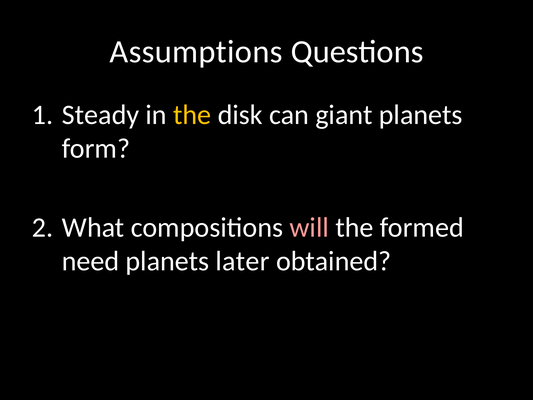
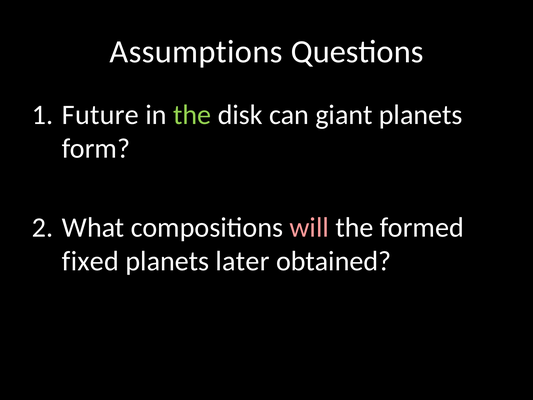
Steady: Steady -> Future (100, 115)
the colour: yellow -> light green (192, 115)
need: need -> fixed (90, 261)
